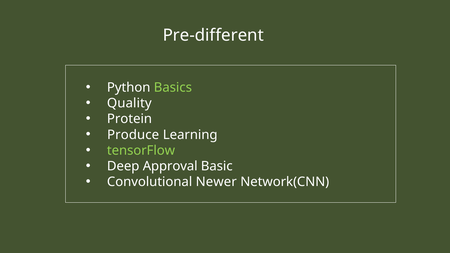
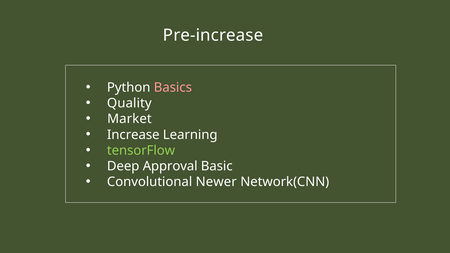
Pre-different: Pre-different -> Pre-increase (213, 35)
Basics colour: light green -> pink (173, 87)
Protein: Protein -> Market (129, 119)
Produce: Produce -> Increase (133, 135)
